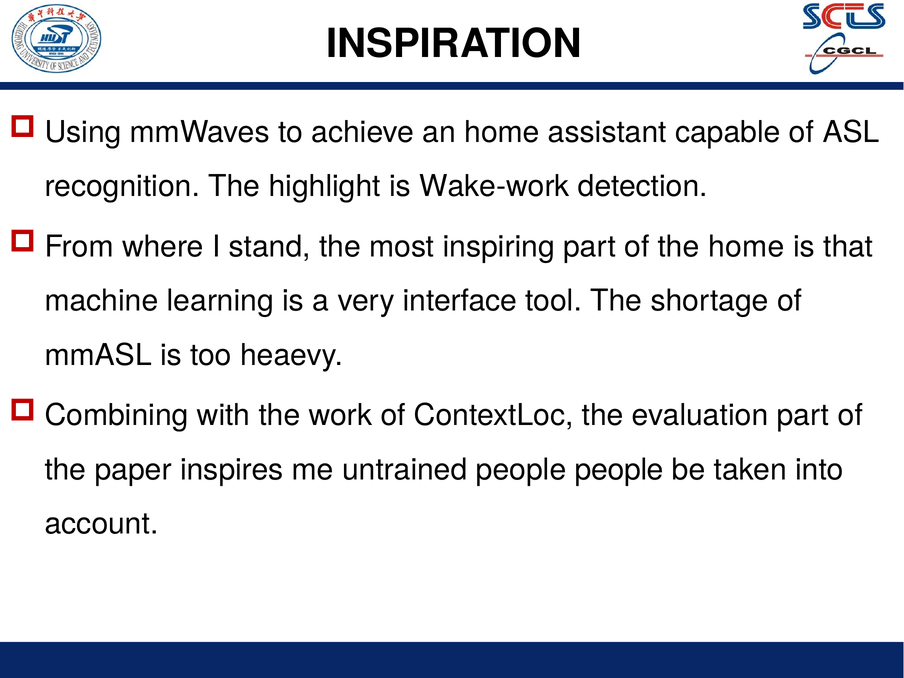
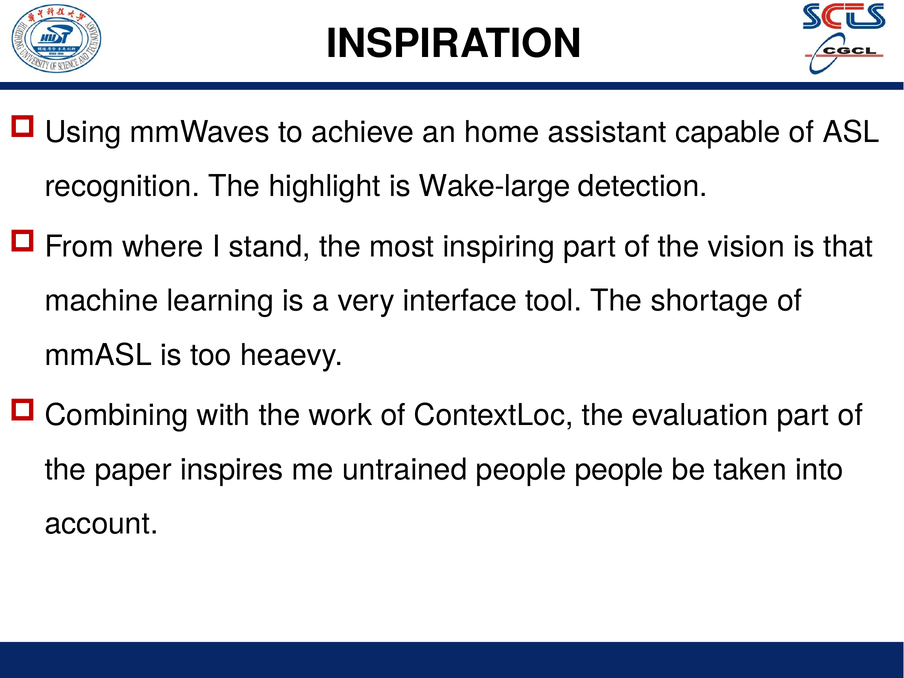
Wake-work: Wake-work -> Wake-large (495, 187)
the home: home -> vision (746, 247)
